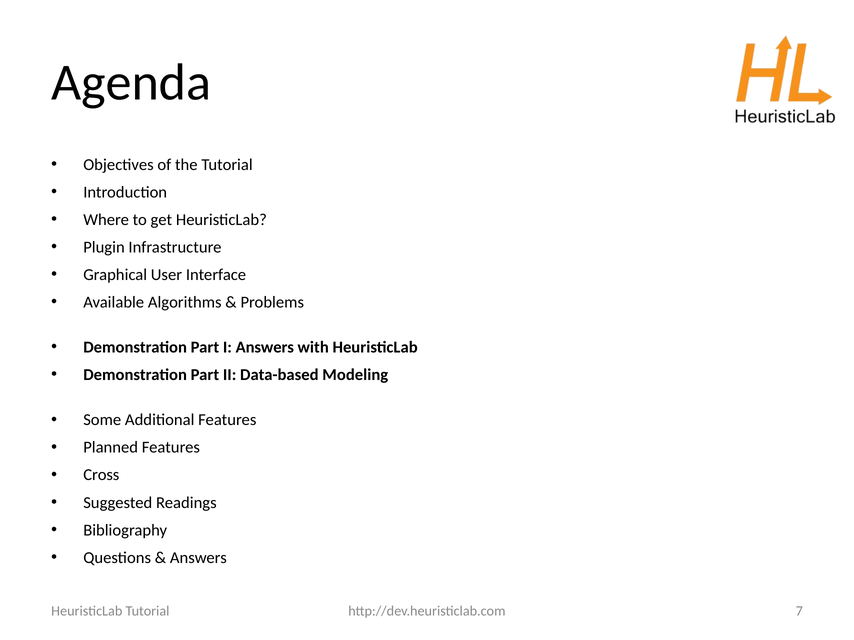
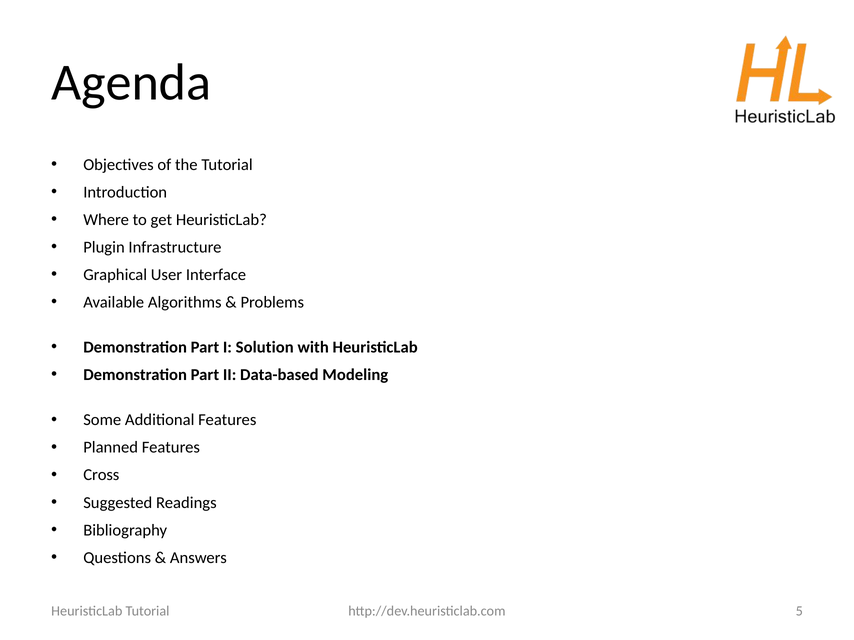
I Answers: Answers -> Solution (265, 348)
7: 7 -> 5 (799, 612)
